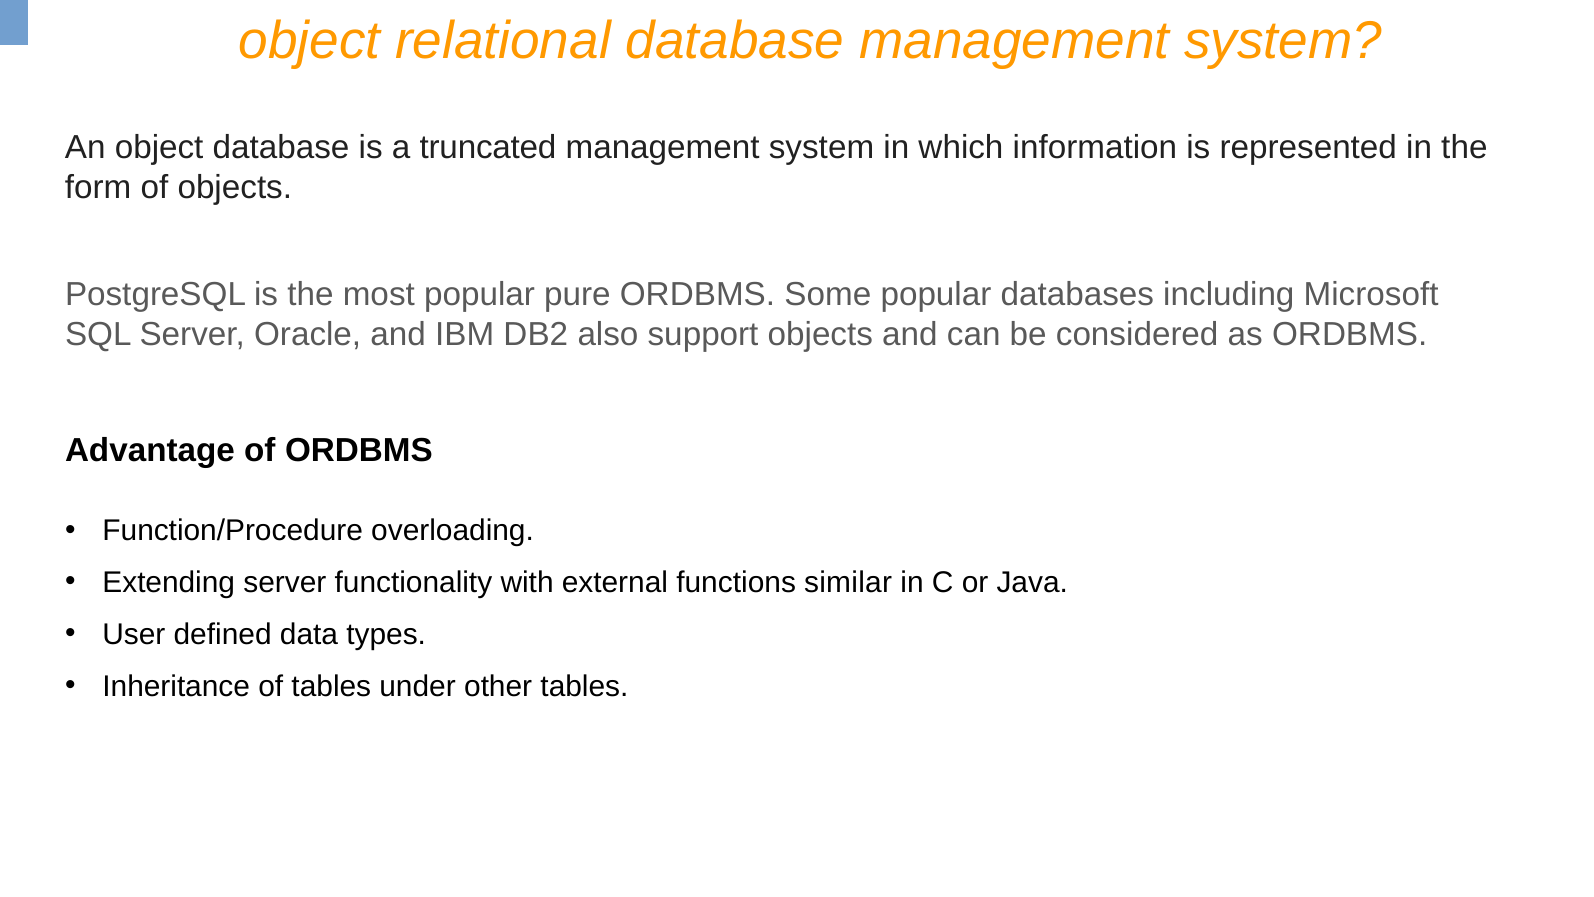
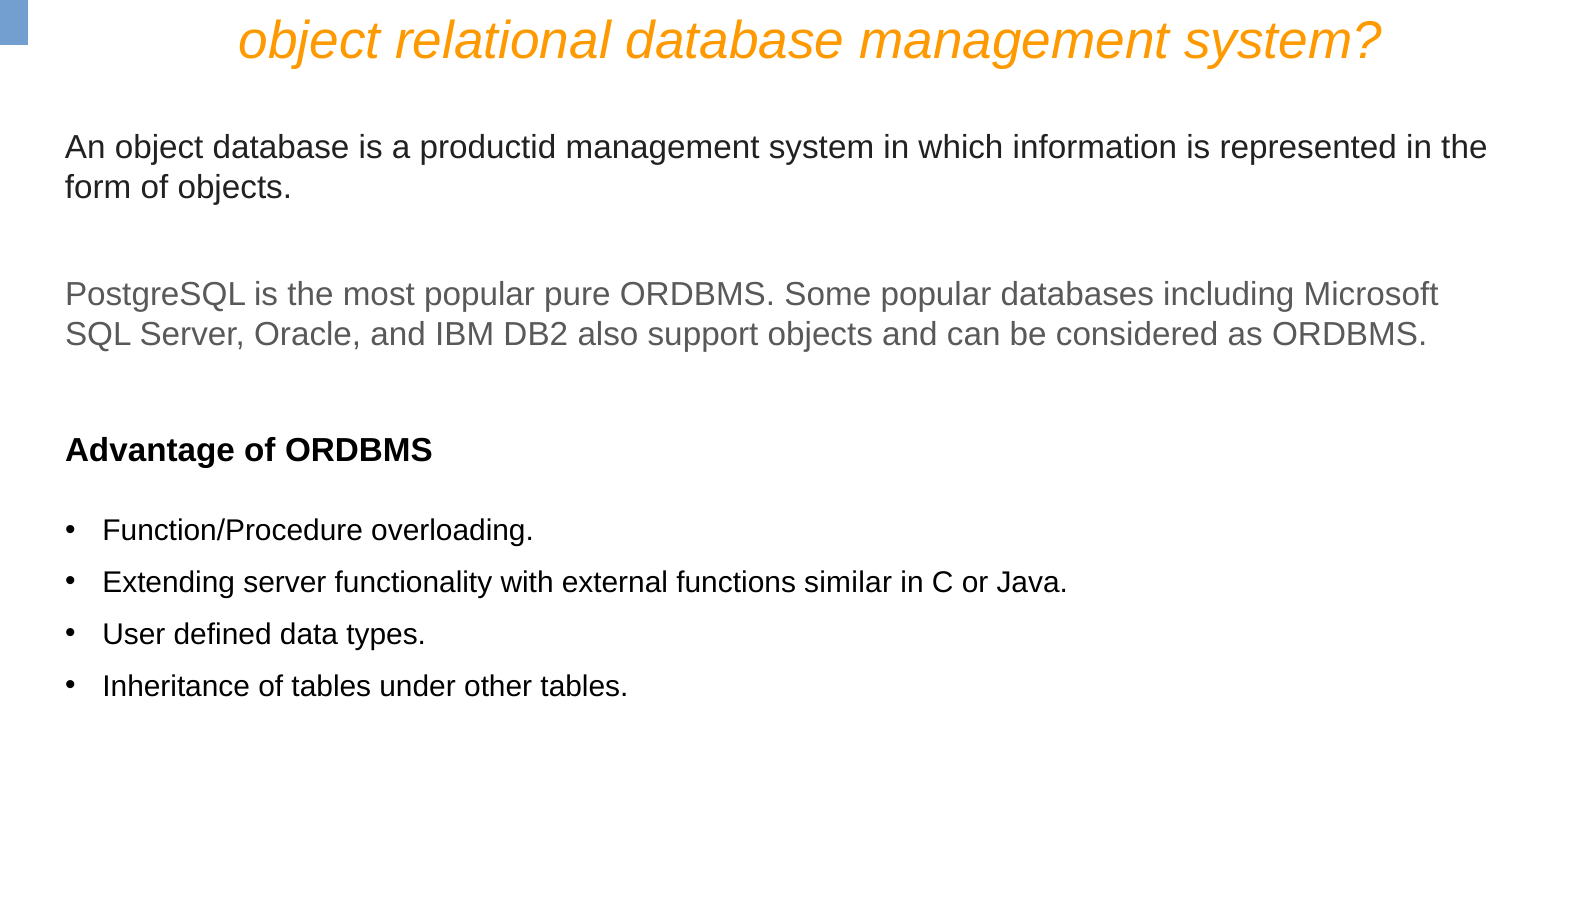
truncated: truncated -> productid (488, 148)
